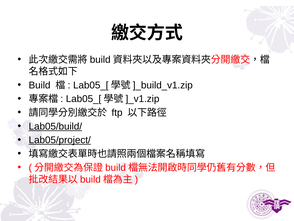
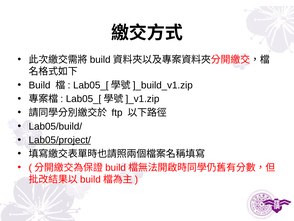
Lab05/build/ underline: present -> none (55, 126)
